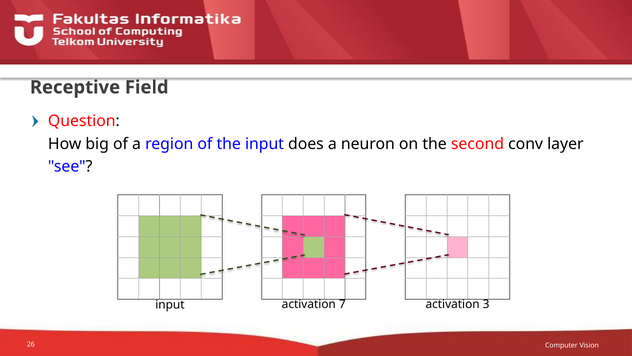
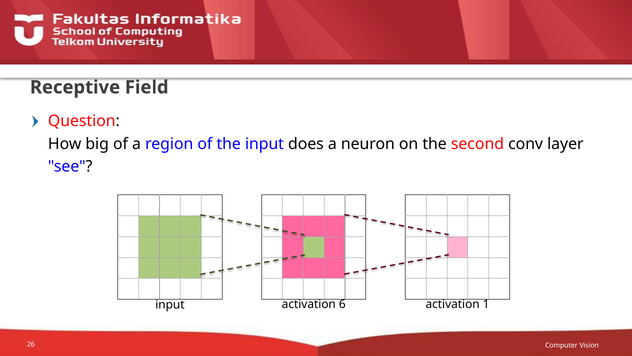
7: 7 -> 6 (342, 304)
3: 3 -> 1 (486, 304)
